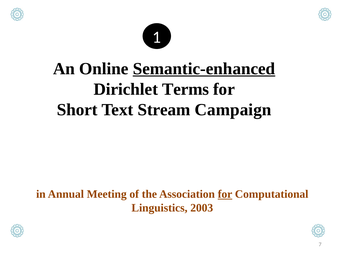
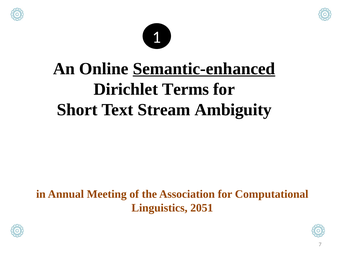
Campaign: Campaign -> Ambiguity (233, 110)
for underline: present -> none (225, 195)
2003: 2003 -> 2051 (202, 208)
